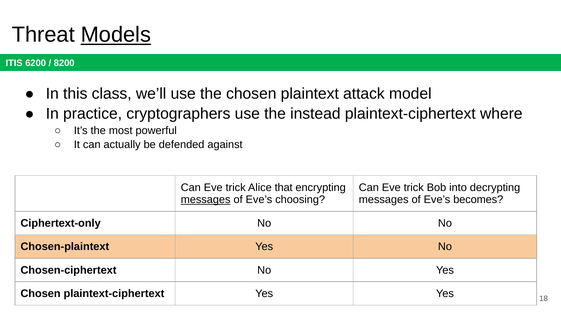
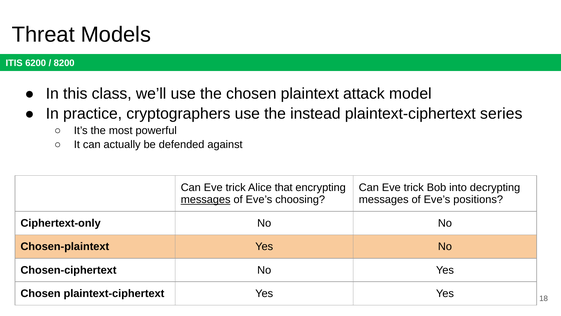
Models underline: present -> none (116, 35)
where: where -> series (501, 114)
becomes: becomes -> positions (478, 199)
